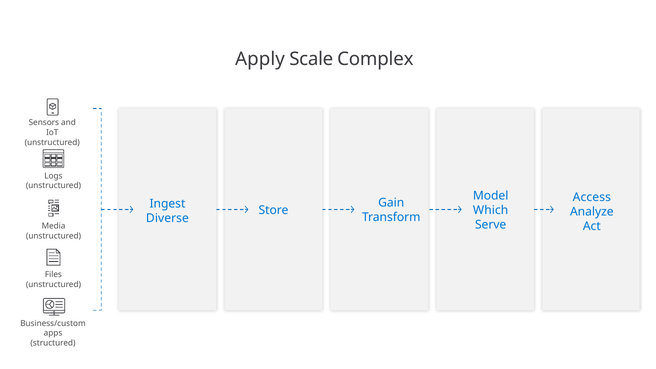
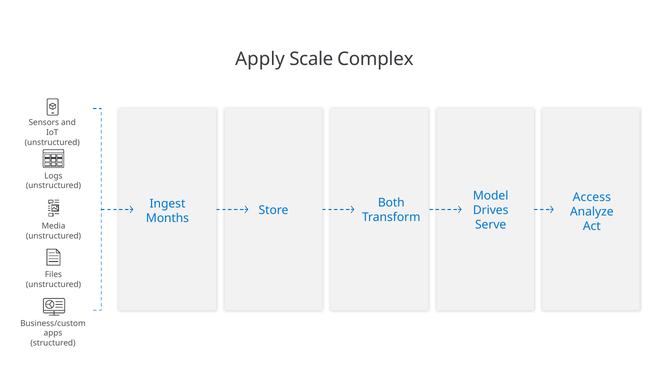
Gain: Gain -> Both (391, 203)
Which: Which -> Drives (491, 210)
Diverse: Diverse -> Months (167, 218)
